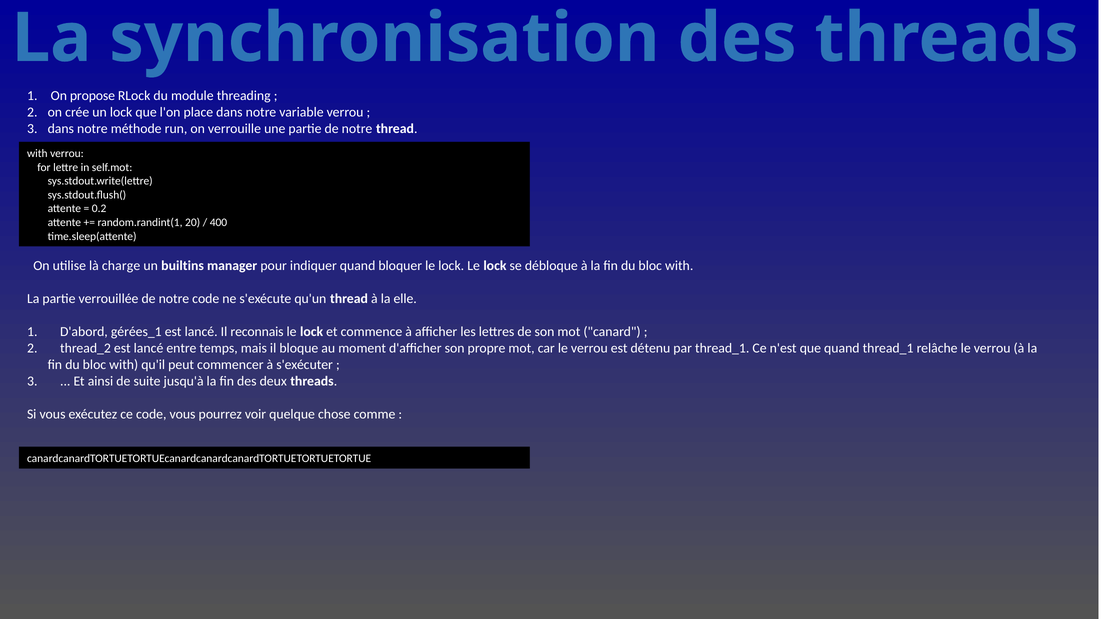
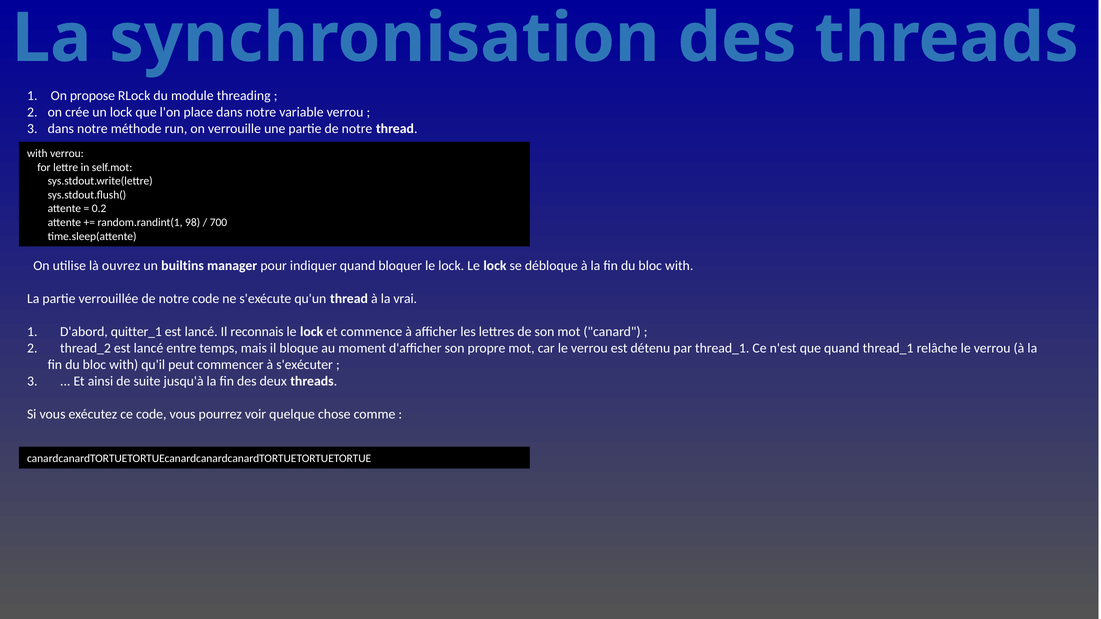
20: 20 -> 98 (193, 223)
400: 400 -> 700 (218, 223)
charge: charge -> ouvrez (121, 266)
elle: elle -> vrai (405, 299)
gérées_1: gérées_1 -> quitter_1 (136, 332)
